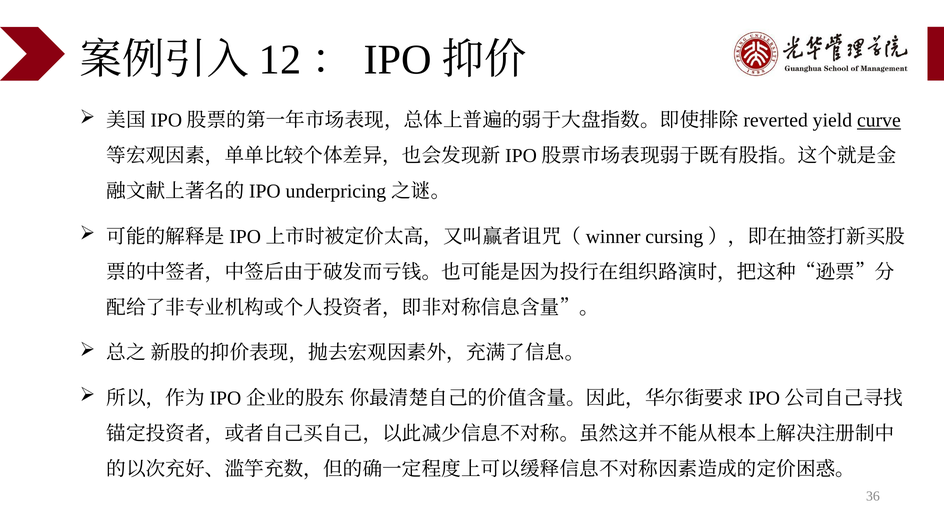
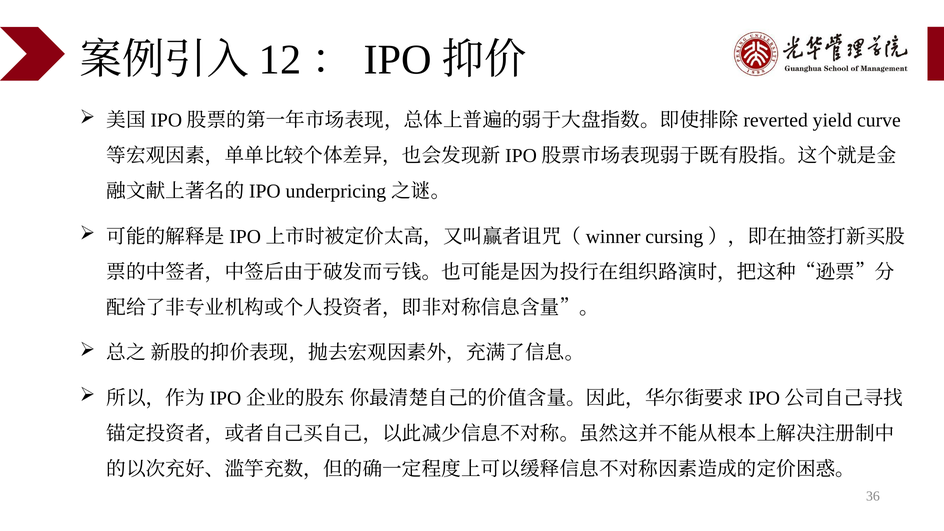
curve underline: present -> none (879, 120)
